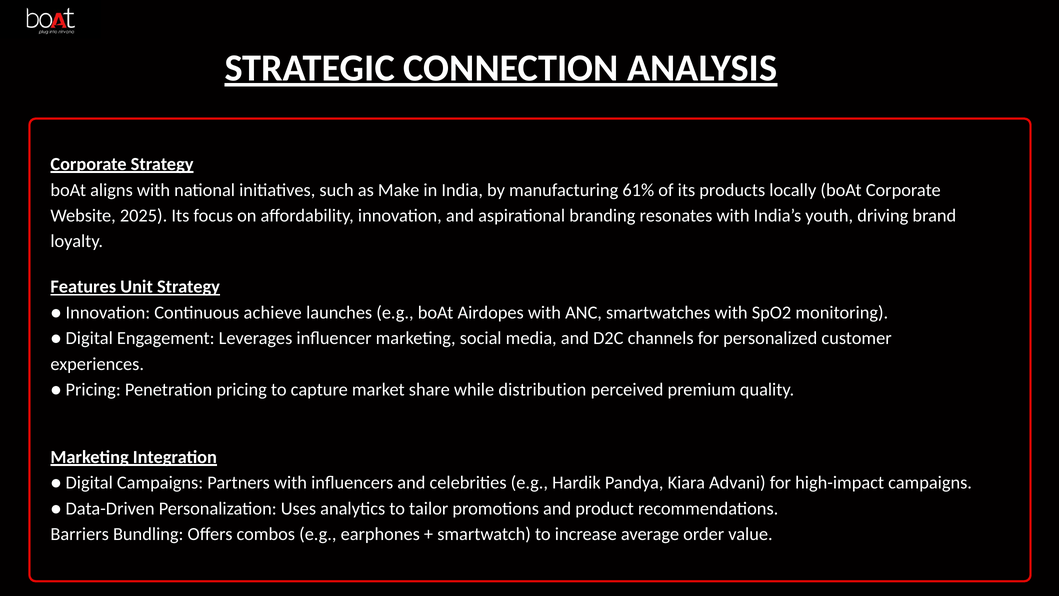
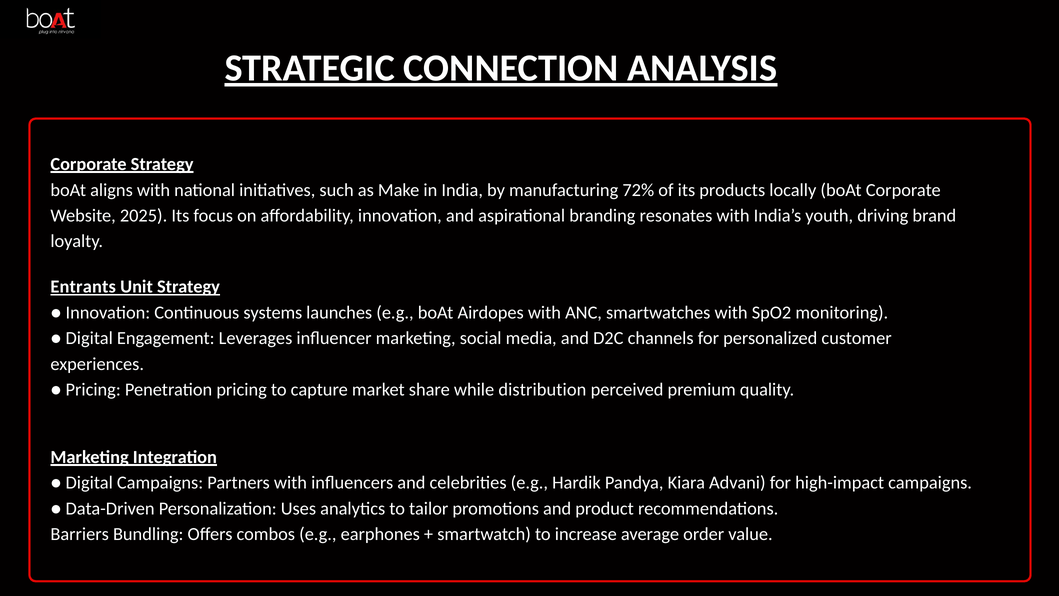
61%: 61% -> 72% (638, 190)
Features: Features -> Entrants (83, 287)
achieve: achieve -> systems (273, 312)
